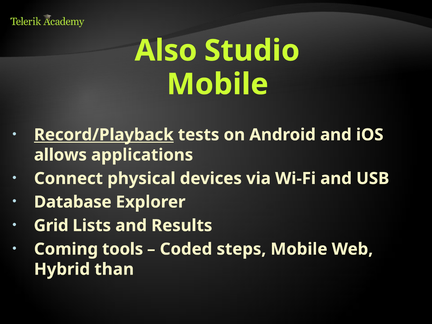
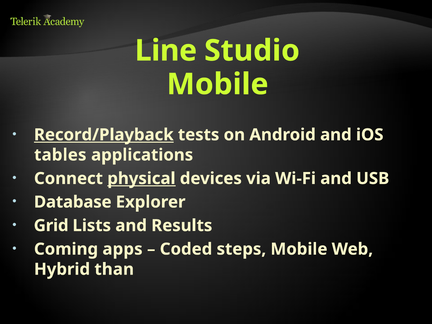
Also: Also -> Line (166, 51)
allows: allows -> tables (60, 155)
physical underline: none -> present (141, 178)
tools: tools -> apps (123, 249)
